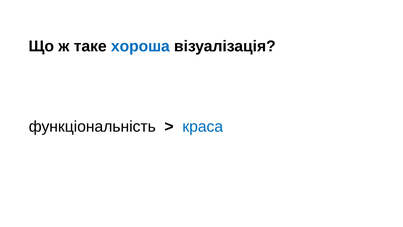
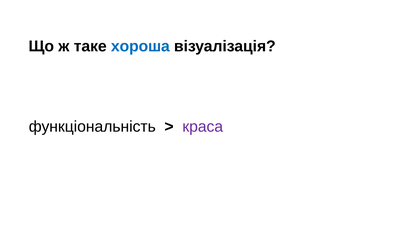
краса colour: blue -> purple (203, 126)
